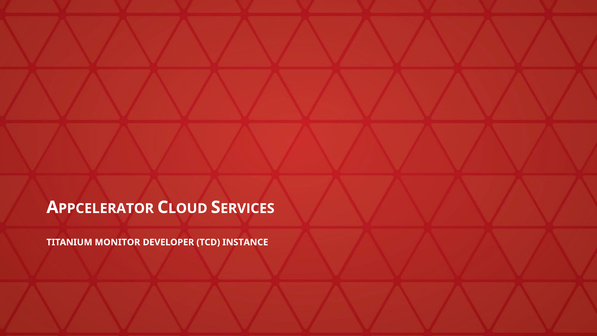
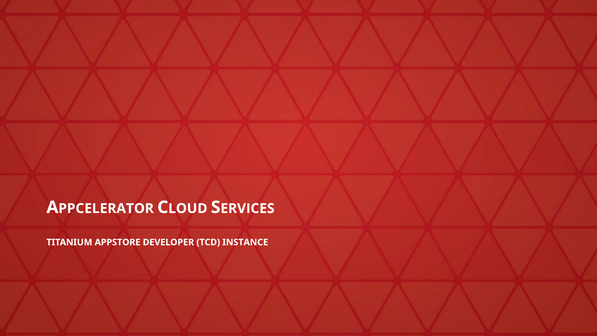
MONITOR: MONITOR -> APPSTORE (118, 242)
